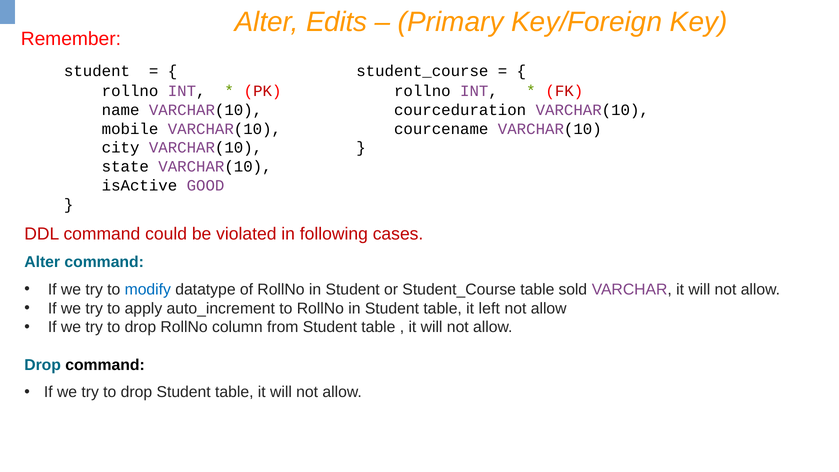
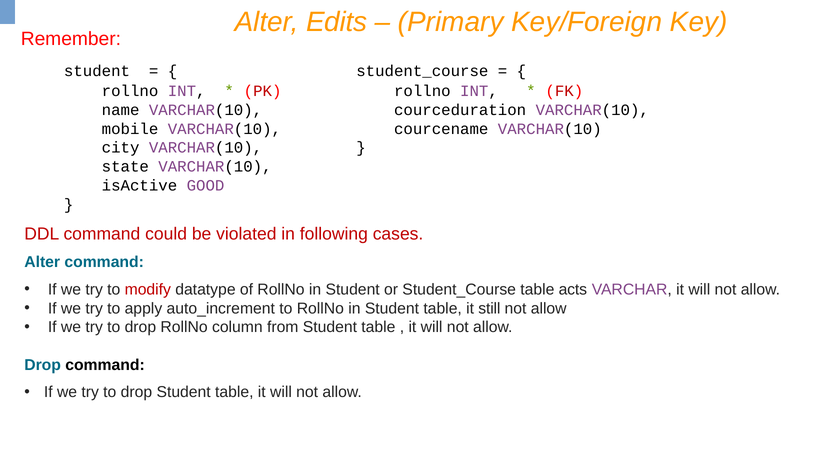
modify colour: blue -> red (148, 289)
sold: sold -> acts (573, 289)
left: left -> still (489, 308)
